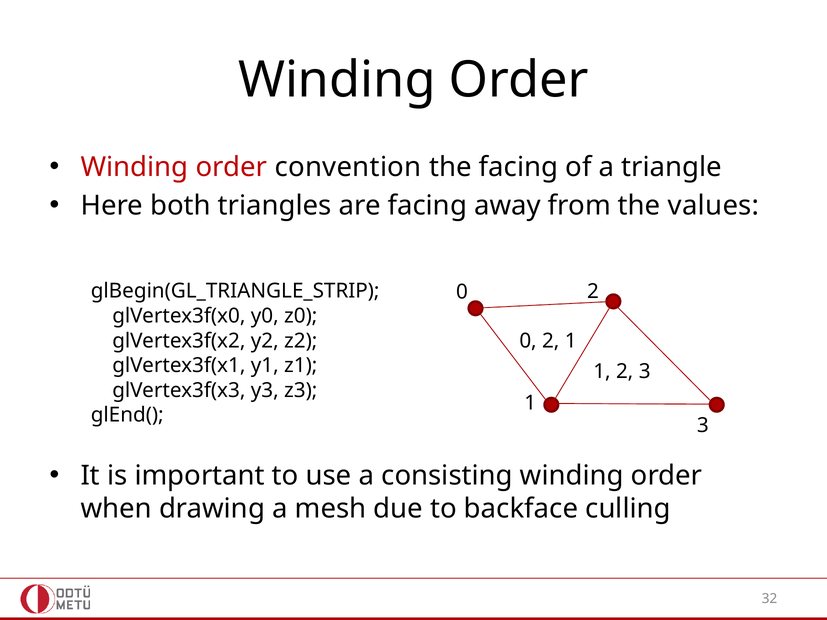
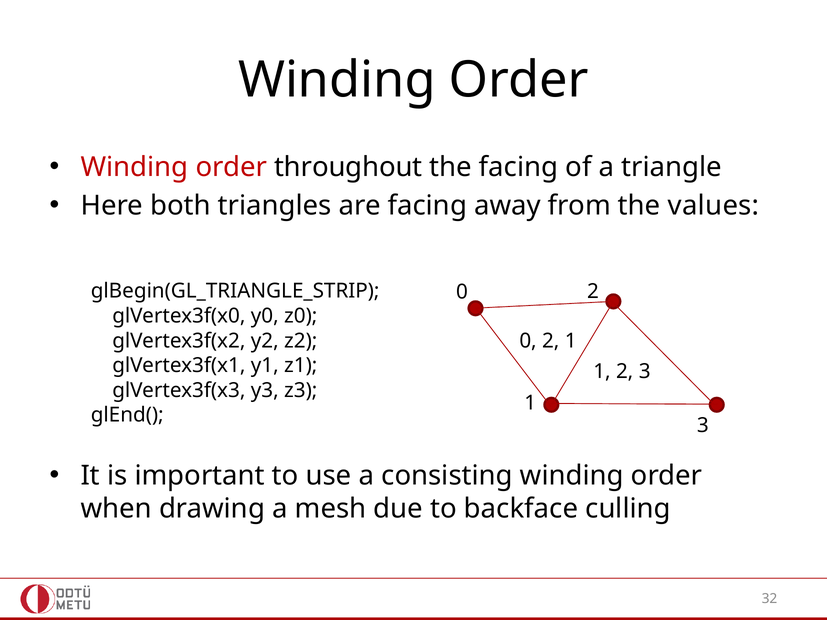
convention: convention -> throughout (348, 167)
